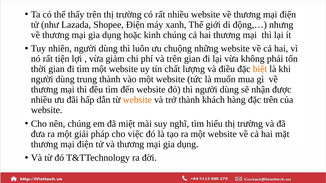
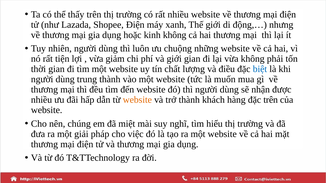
kinh chúng: chúng -> không (175, 35)
và trên: trên -> giới (174, 59)
biệt colour: orange -> blue (260, 69)
